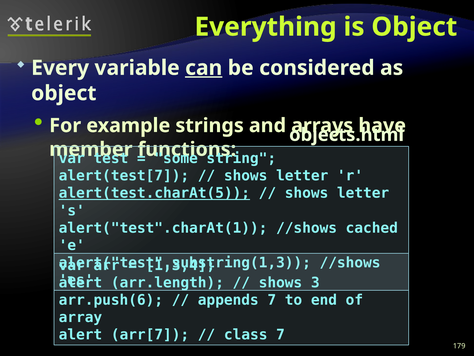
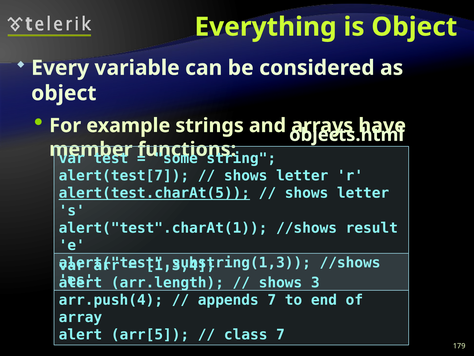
can underline: present -> none (204, 68)
cached: cached -> result (372, 228)
arr.push(6: arr.push(6 -> arr.push(4 (111, 300)
arr[7: arr[7 -> arr[5 (150, 334)
